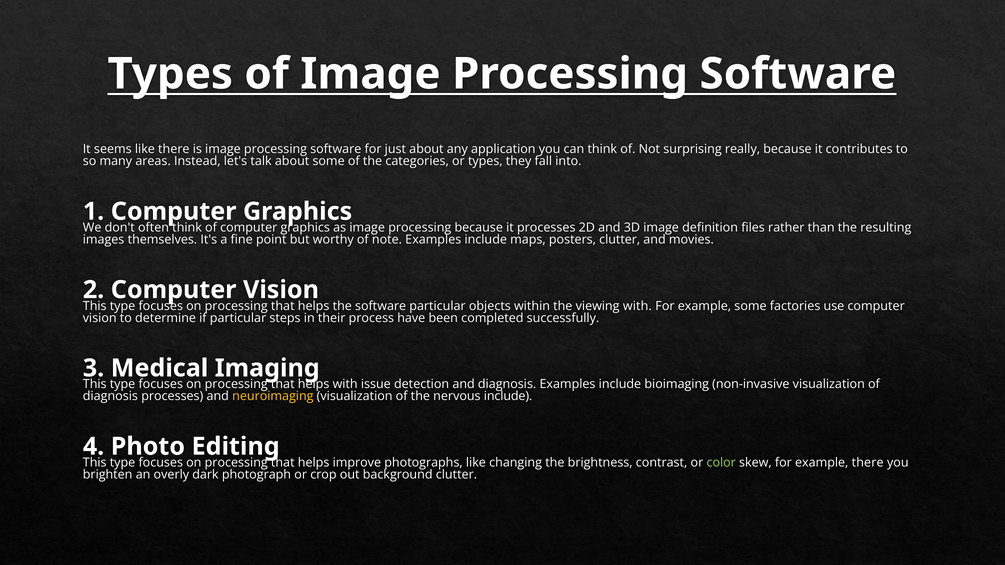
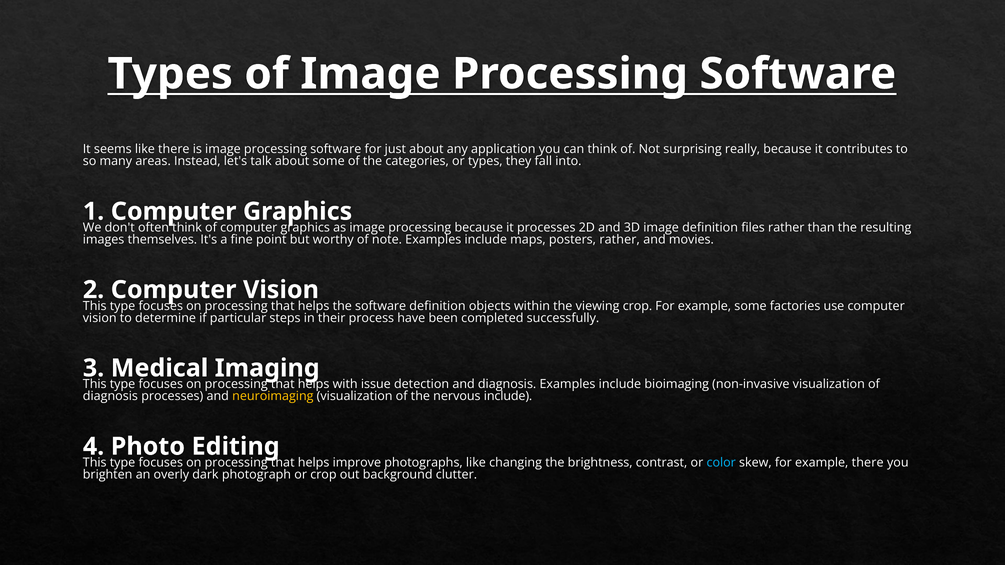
posters clutter: clutter -> rather (620, 240)
software particular: particular -> definition (437, 306)
viewing with: with -> crop (637, 306)
color colour: light green -> light blue (721, 463)
